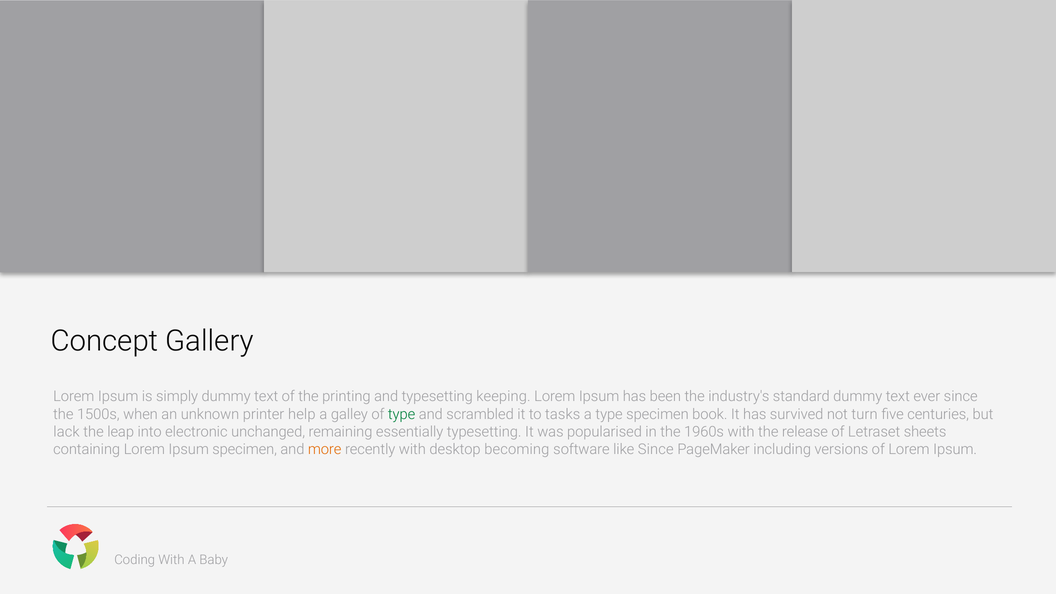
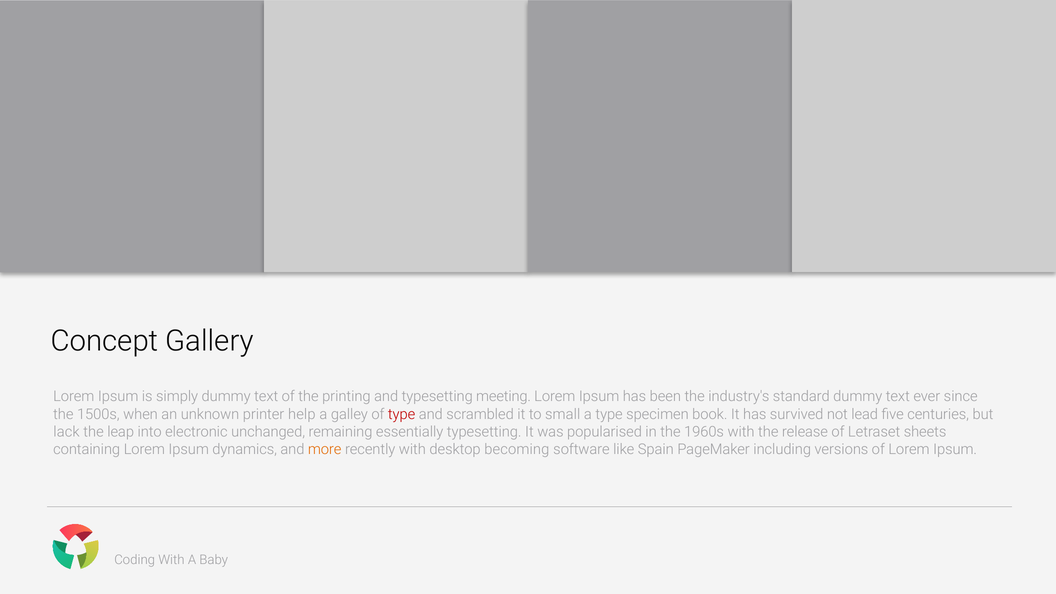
keeping: keeping -> meeting (504, 397)
type colour: green -> red (402, 414)
tasks: tasks -> small (563, 414)
turn: turn -> lead (865, 414)
Ipsum specimen: specimen -> dynamics (245, 449)
like Since: Since -> Spain (656, 449)
